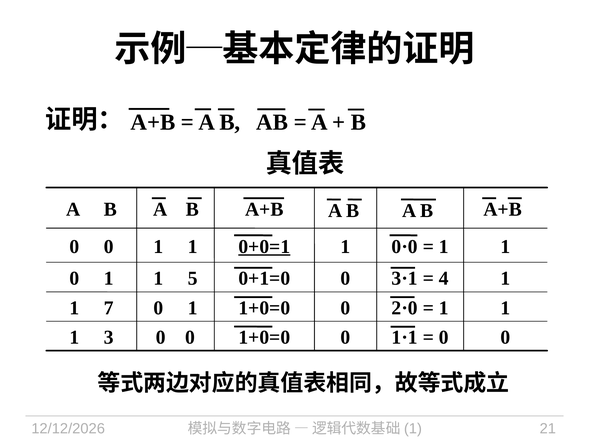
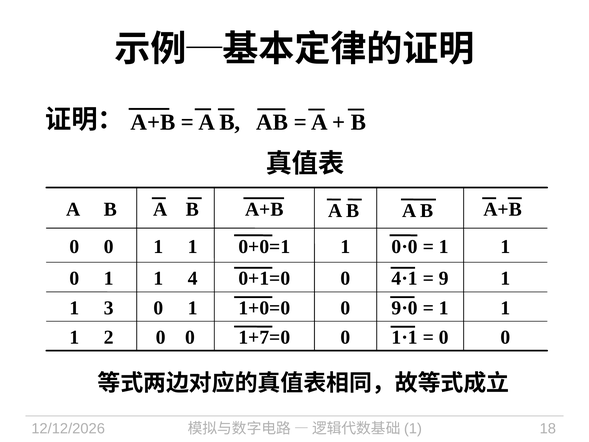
0+0=1 underline: present -> none (264, 246)
5: 5 -> 4 (193, 278)
3·1: 3·1 -> 4·1 (405, 278)
4: 4 -> 9 (444, 278)
7: 7 -> 3 (109, 308)
2·0: 2·0 -> 9·0 (405, 308)
3: 3 -> 2 (109, 337)
1+0=0: 1+0=0 -> 1+7=0 (264, 337)
21: 21 -> 18 (548, 428)
